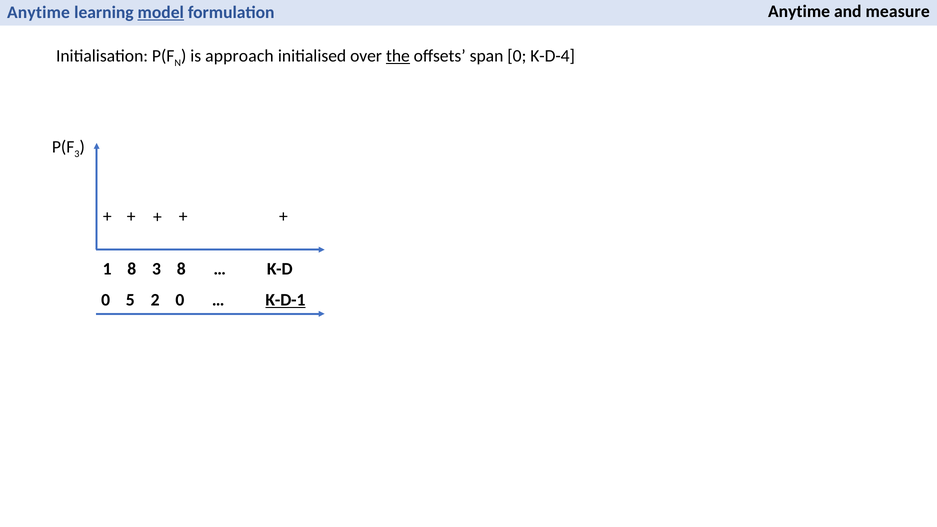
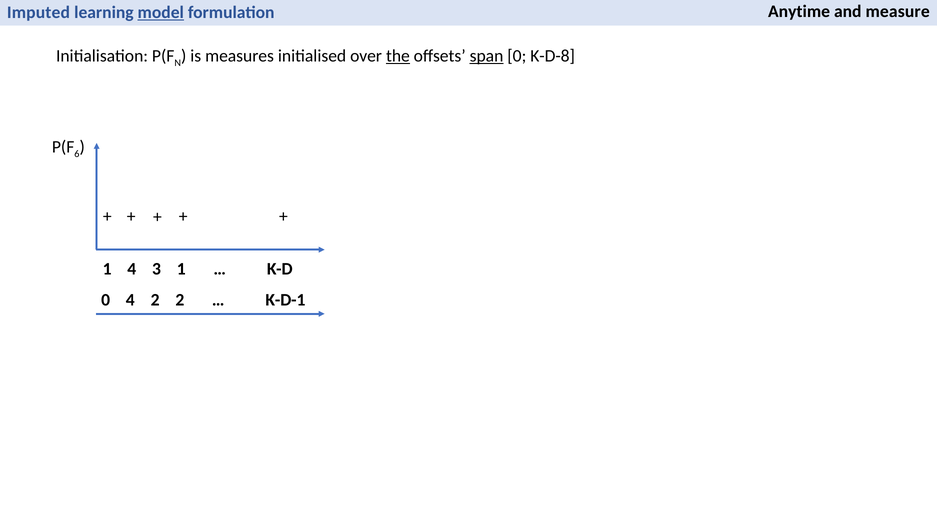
Anytime: Anytime -> Imputed (38, 13)
approach: approach -> measures (240, 56)
span underline: none -> present (487, 56)
K-D-4: K-D-4 -> K-D-8 (553, 56)
3: 3 -> 6 (77, 154)
1 8: 8 -> 4 (132, 269)
3 8: 8 -> 1 (181, 269)
0 5: 5 -> 4 (130, 300)
2 0: 0 -> 2 (180, 300)
K-D-1 underline: present -> none (285, 300)
